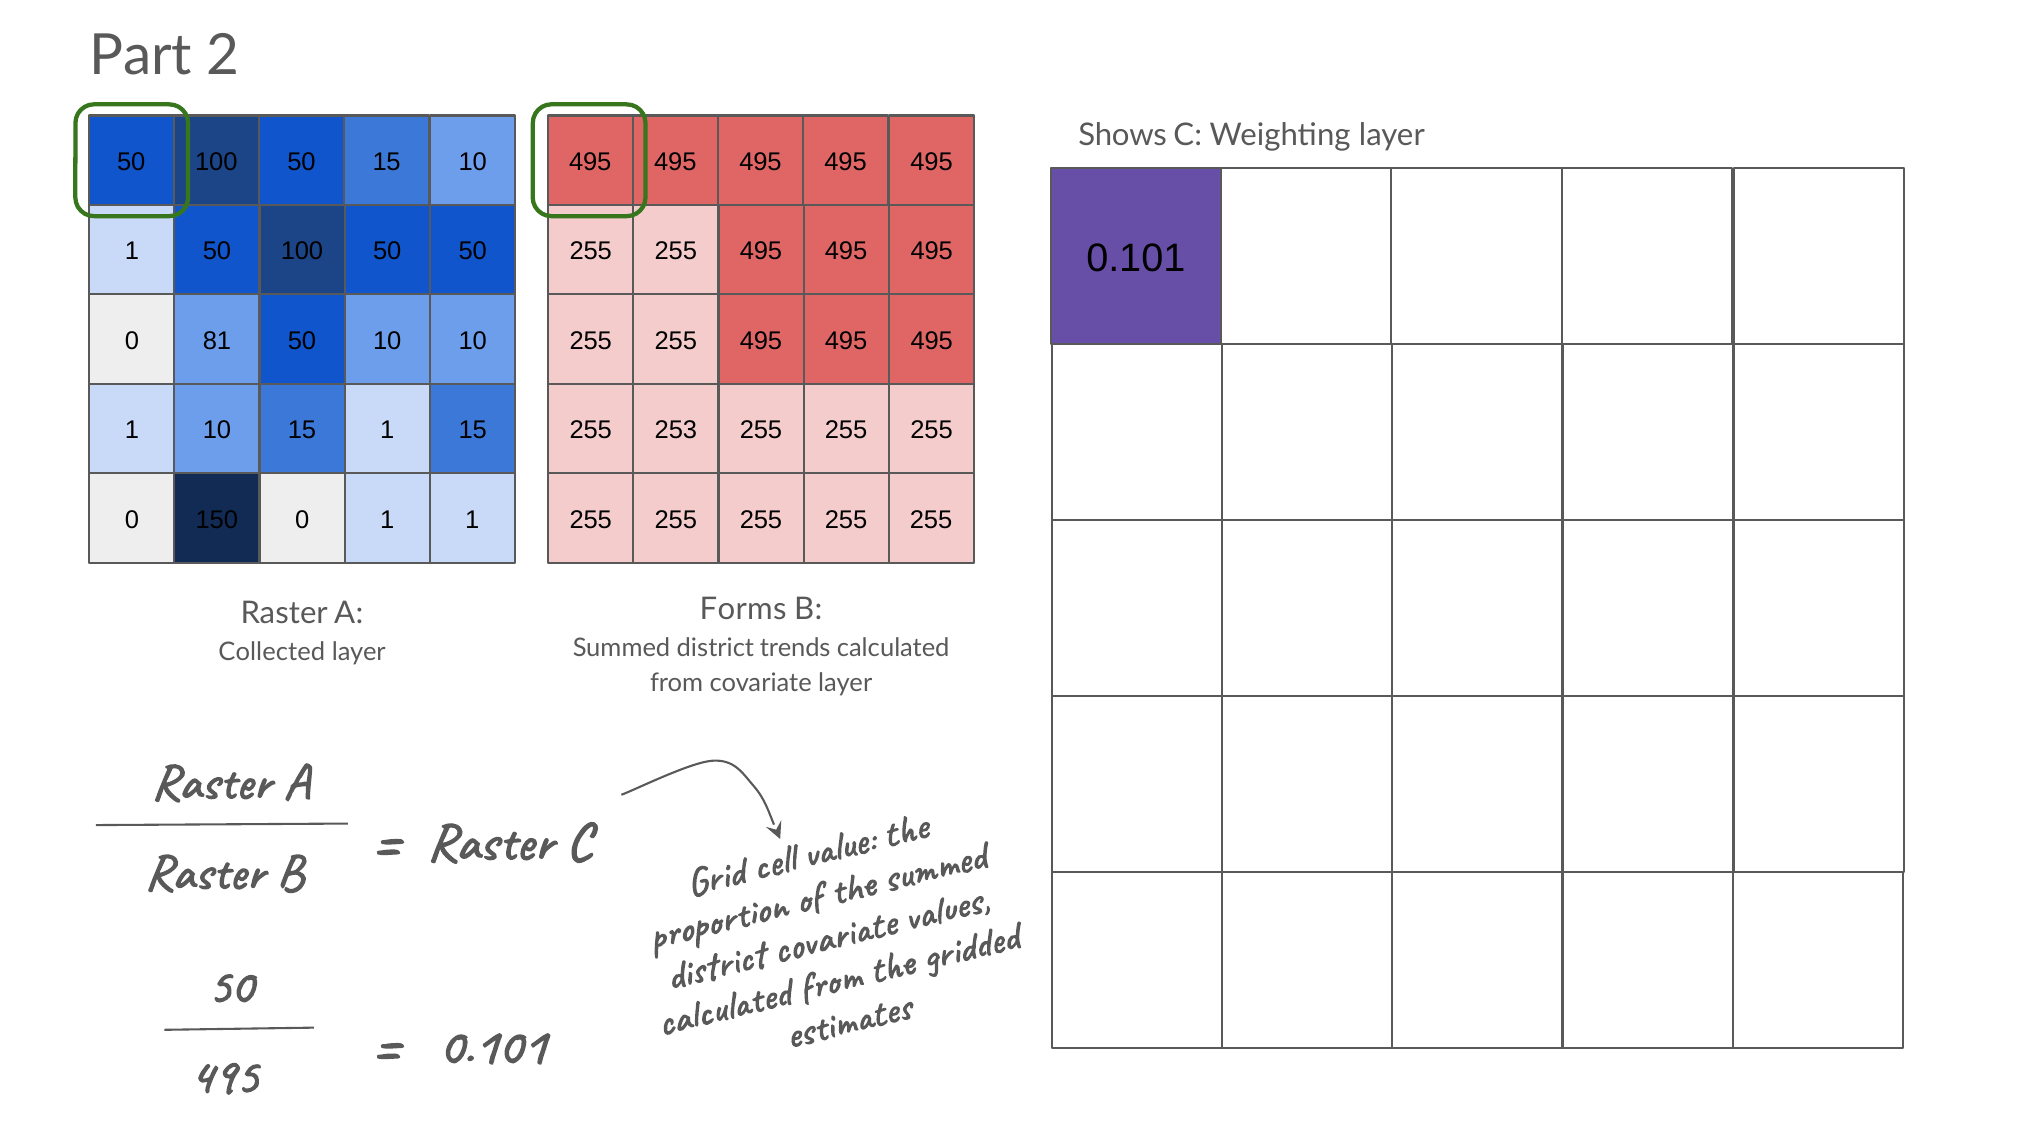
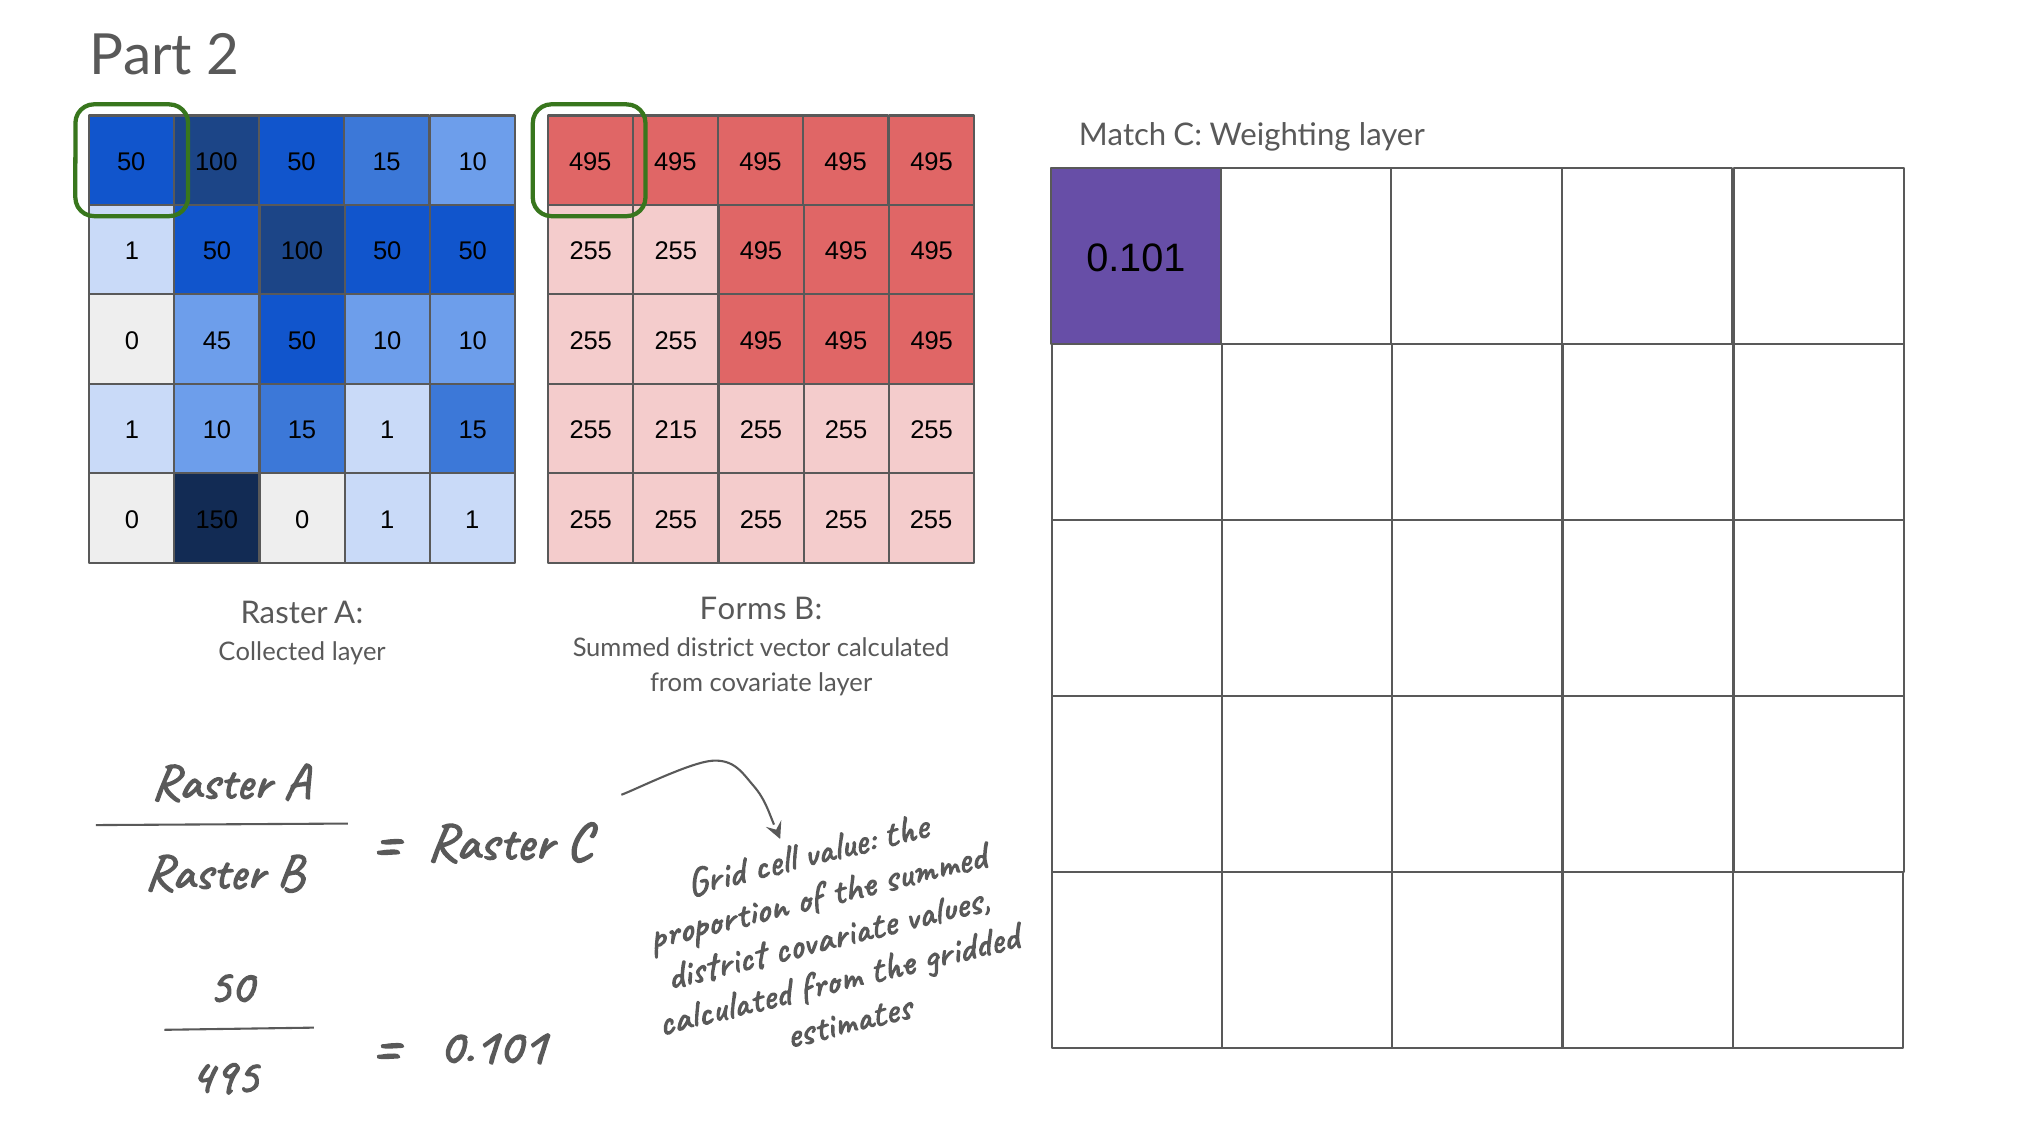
Shows: Shows -> Match (1123, 135)
81: 81 -> 45 (217, 341)
253: 253 -> 215 (676, 430)
trends: trends -> vector (795, 648)
